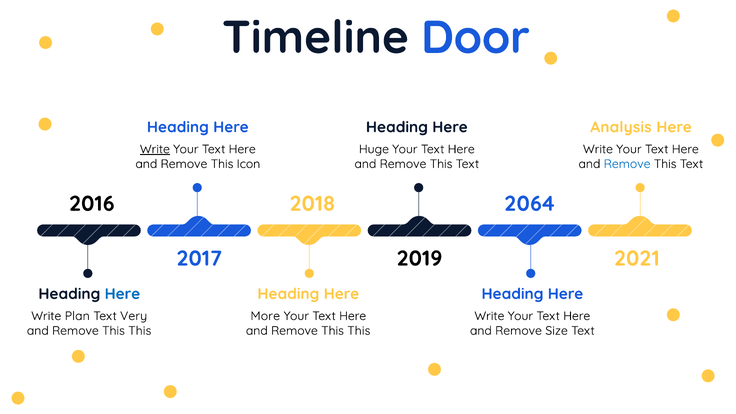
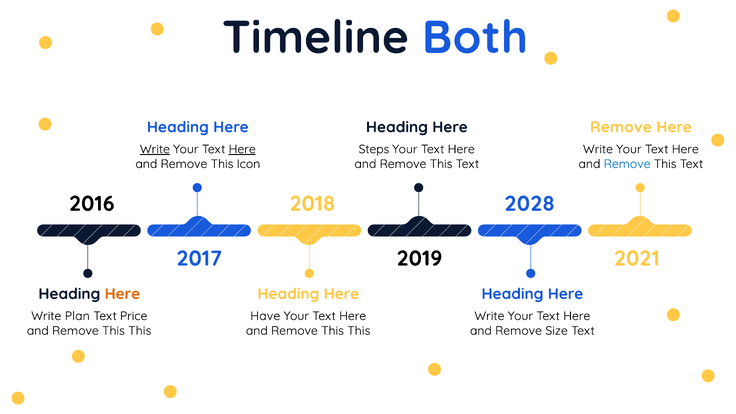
Door: Door -> Both (475, 38)
Analysis: Analysis -> Remove (621, 127)
Here underline: none -> present (242, 149)
Huge: Huge -> Steps (374, 149)
2064: 2064 -> 2028 (529, 204)
Here colour: blue -> orange (122, 294)
Very: Very -> Price (134, 316)
More: More -> Have (265, 316)
